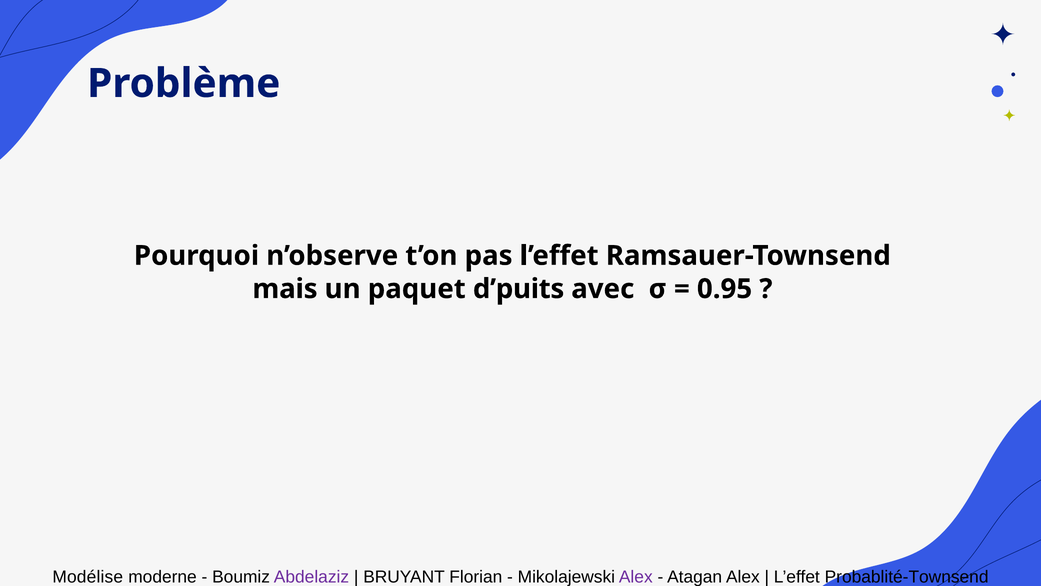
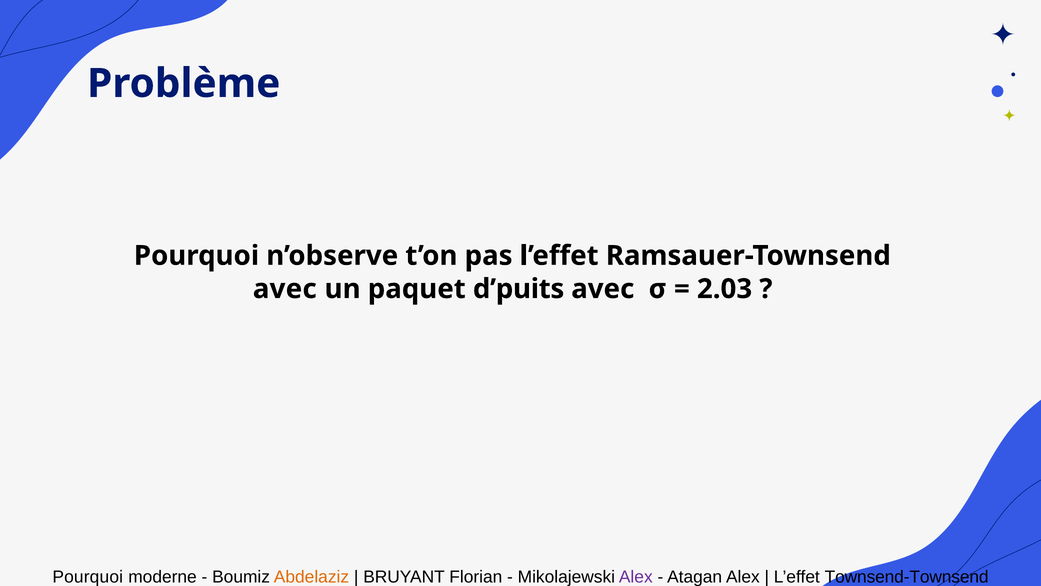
mais: mais -> avec (285, 289)
0.95: 0.95 -> 2.03 (725, 289)
Modélise: Modélise -> Pourquoi (88, 576)
Abdelaziz colour: purple -> orange (311, 576)
Probablité-Townsend: Probablité-Townsend -> Townsend-Townsend (907, 576)
